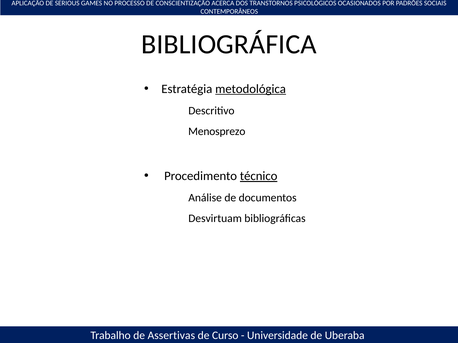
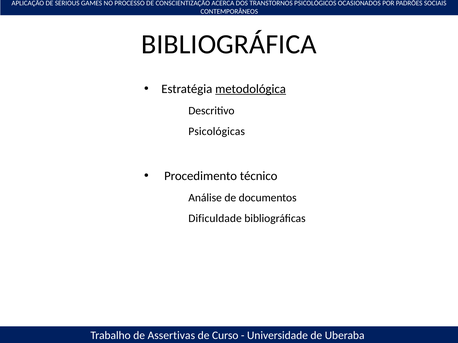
Menosprezo: Menosprezo -> Psicológicas (217, 132)
técnico underline: present -> none (259, 176)
Desvirtuam: Desvirtuam -> Dificuldade (215, 219)
